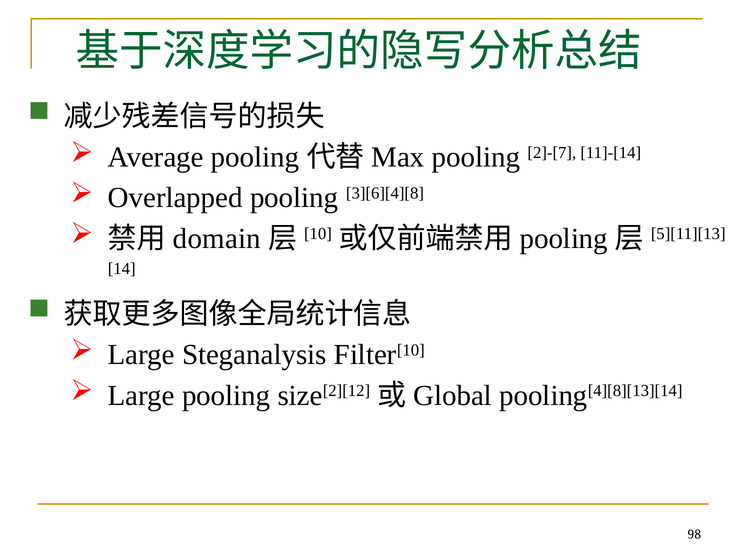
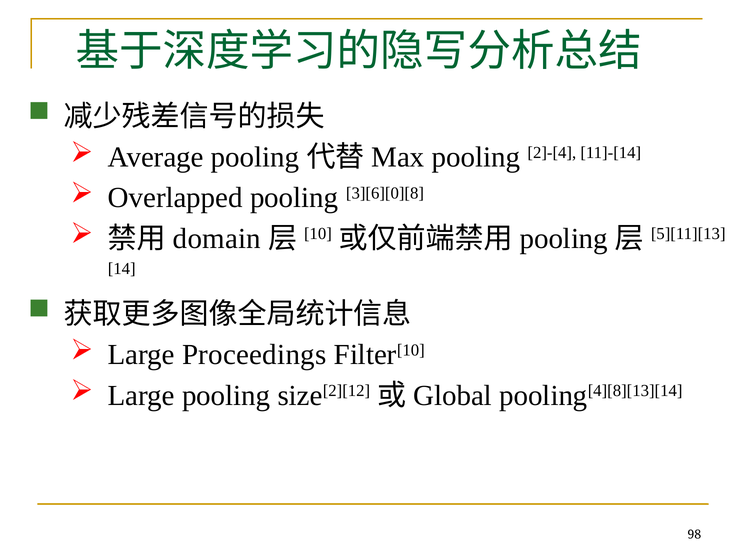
2]-[7: 2]-[7 -> 2]-[4 (552, 152)
3][6][4][8: 3][6][4][8 -> 3][6][0][8 (385, 193)
Steganalysis: Steganalysis -> Proceedings (254, 354)
